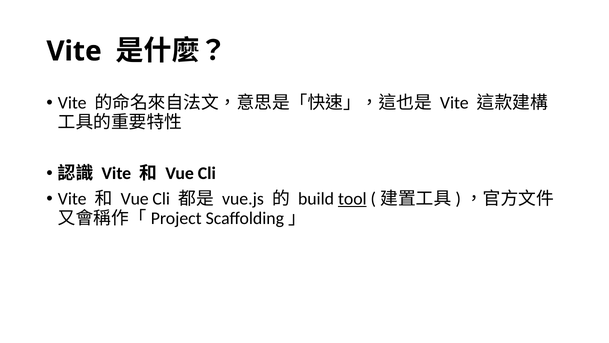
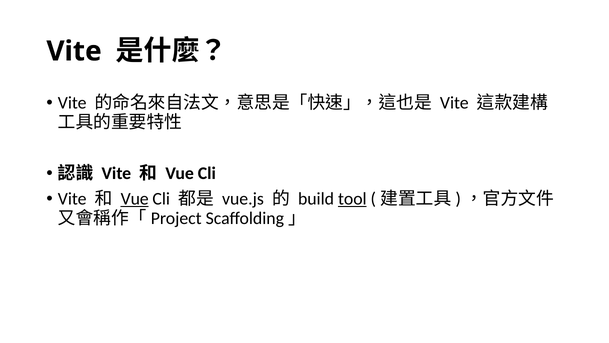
Vue underline: none -> present (135, 199)
